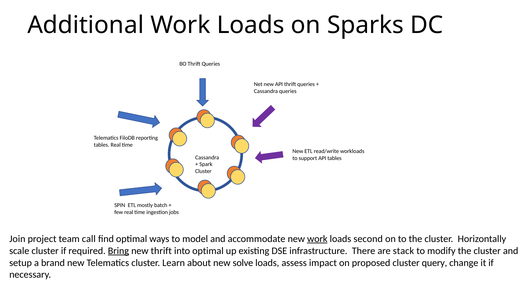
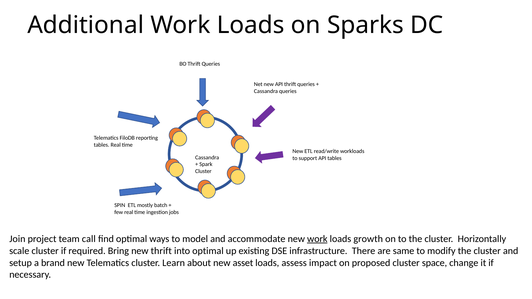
second: second -> growth (368, 239)
Bring underline: present -> none (118, 251)
stack: stack -> same (404, 251)
solve: solve -> asset (243, 263)
query: query -> space (435, 263)
